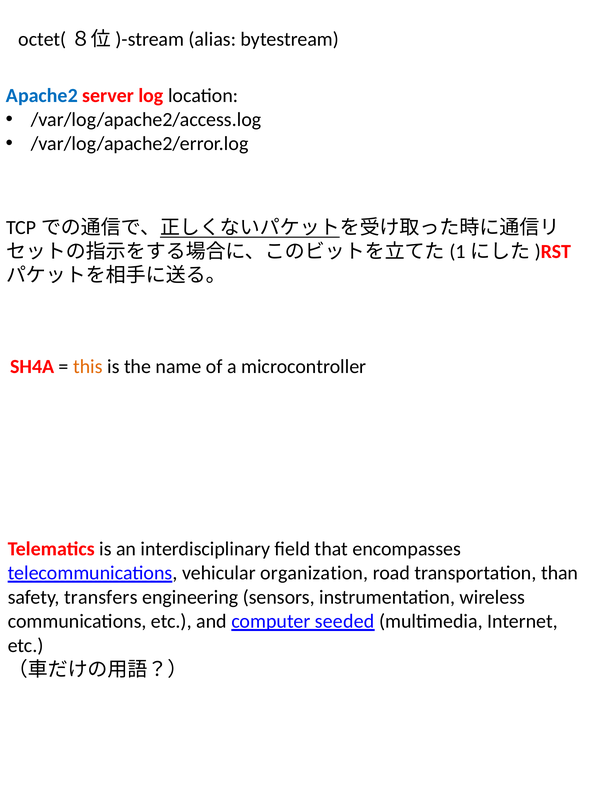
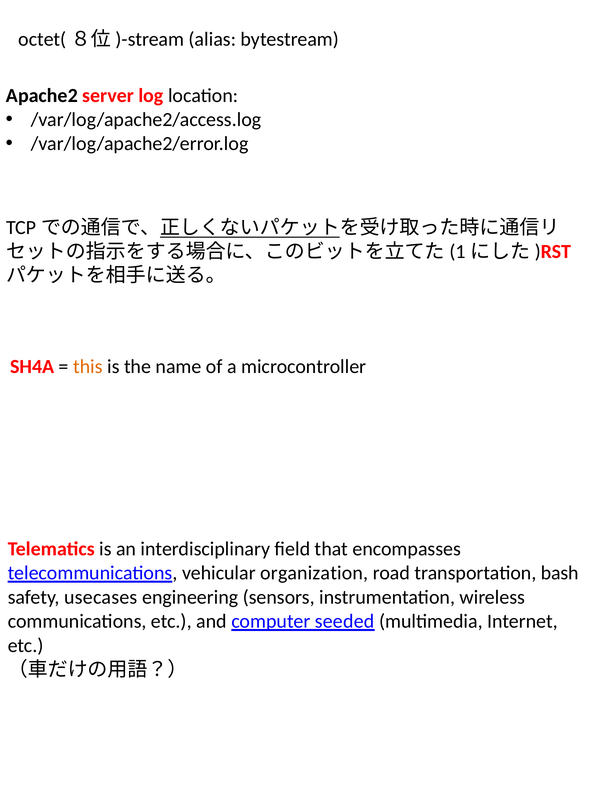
Apache2 colour: blue -> black (42, 96)
than: than -> bash (560, 573)
transfers: transfers -> usecases (101, 597)
